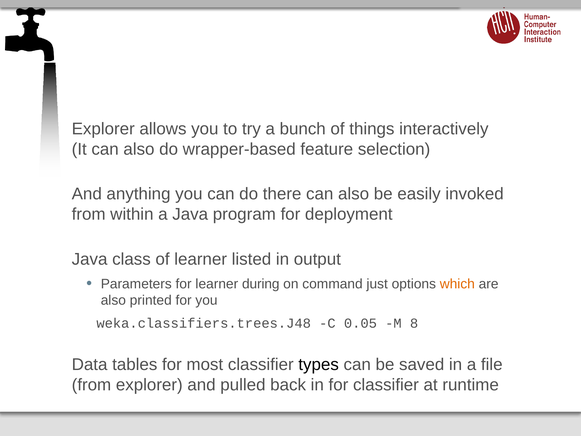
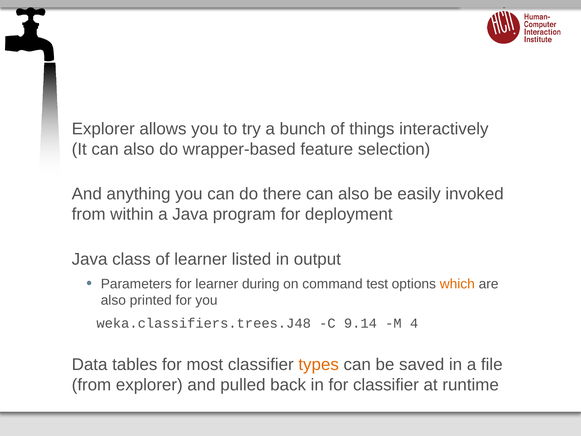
just: just -> test (377, 284)
0.05: 0.05 -> 9.14 (360, 323)
8: 8 -> 4 (414, 323)
types colour: black -> orange (319, 364)
